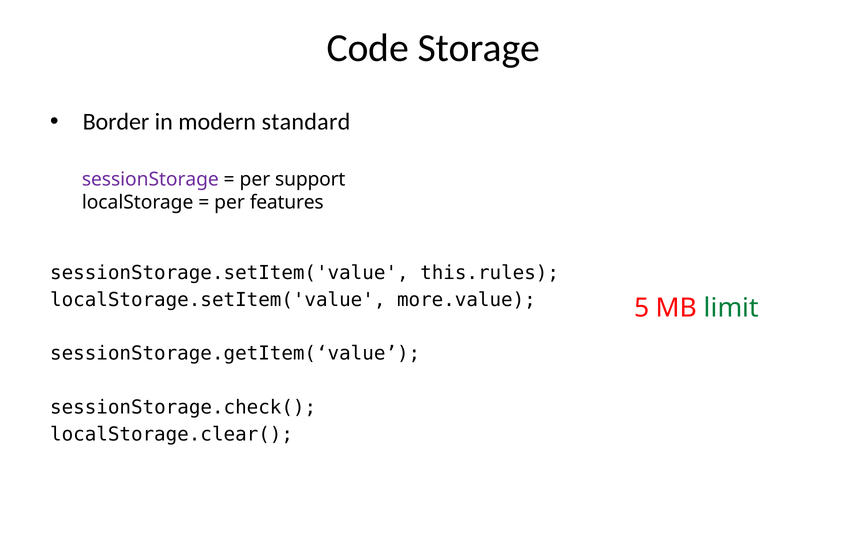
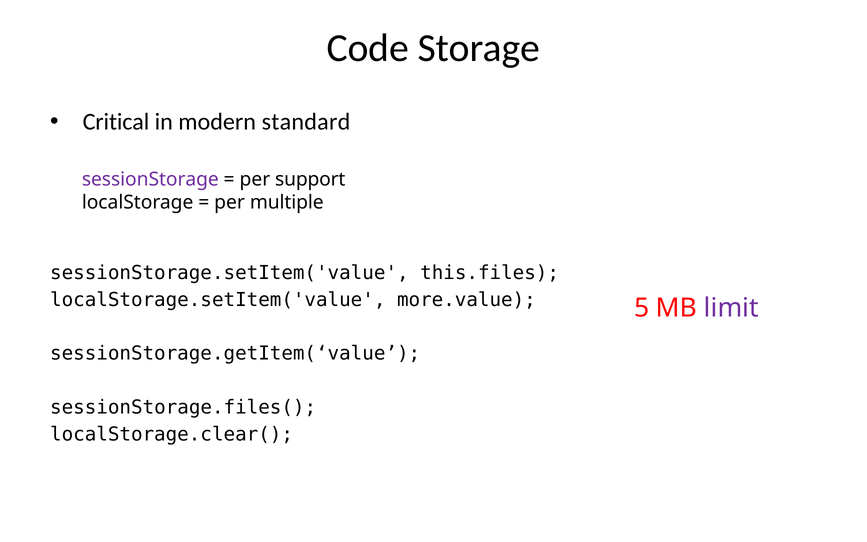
Border: Border -> Critical (116, 122)
features: features -> multiple (287, 202)
this.rules: this.rules -> this.files (490, 273)
limit colour: green -> purple (731, 308)
sessionStorage.check(: sessionStorage.check( -> sessionStorage.files( (183, 407)
